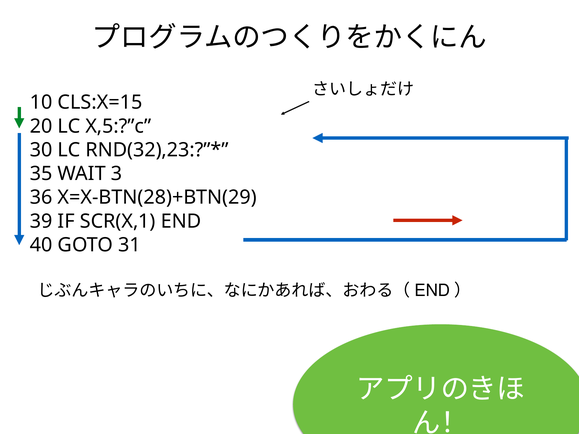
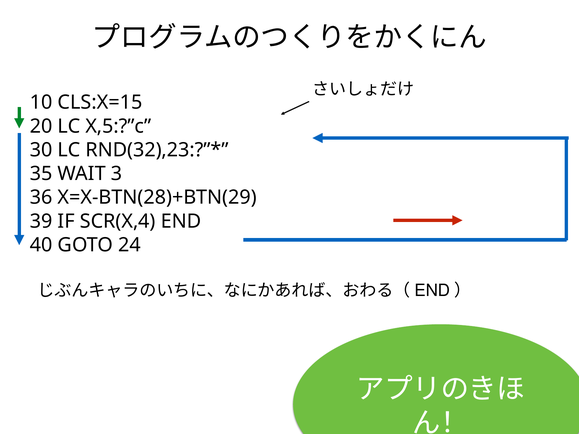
SCR(X,1: SCR(X,1 -> SCR(X,4 (118, 221)
31: 31 -> 24 (130, 245)
